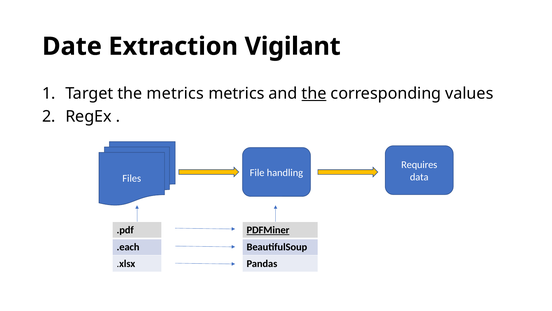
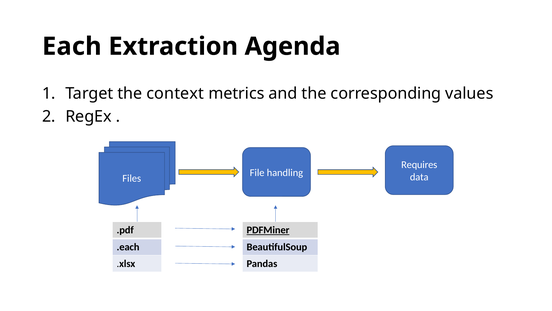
Date: Date -> Each (72, 46)
Vigilant: Vigilant -> Agenda (293, 46)
the metrics: metrics -> context (175, 93)
the underline: present -> none (314, 93)
